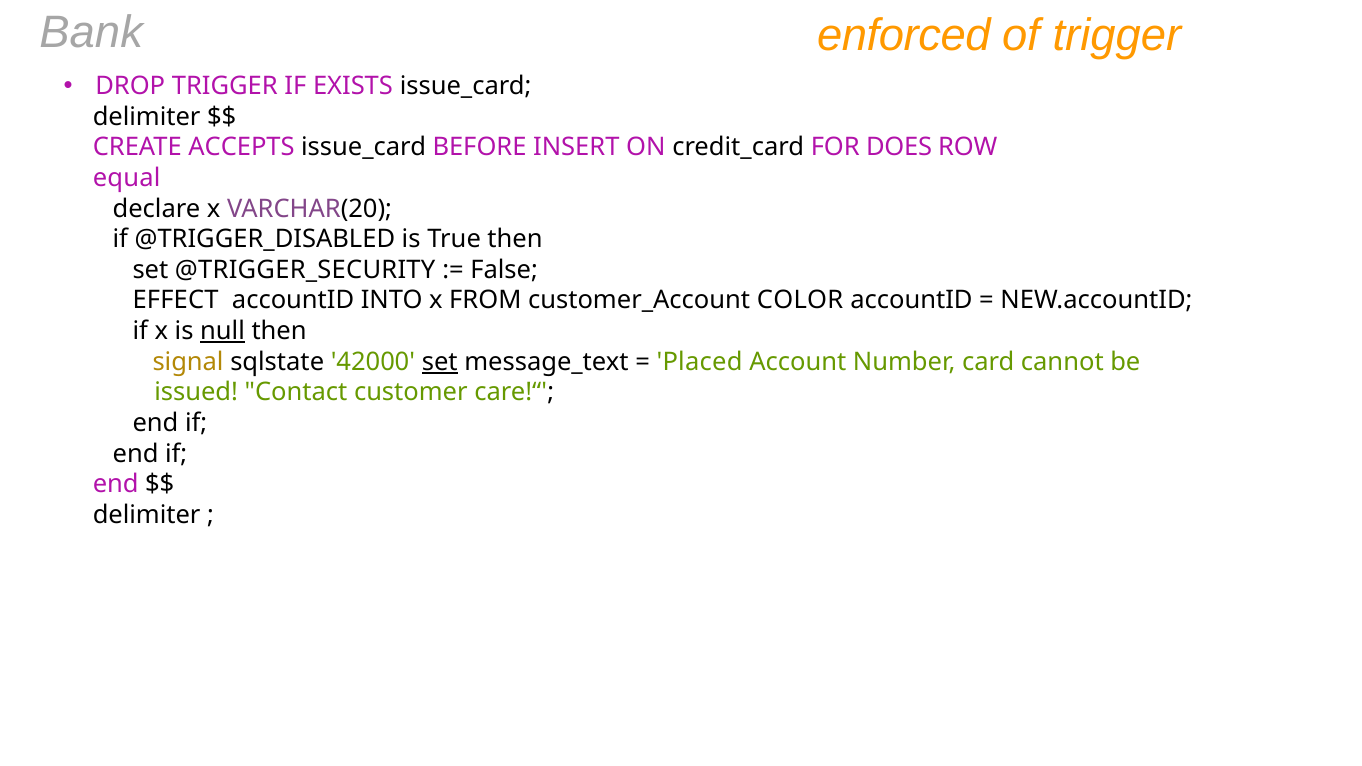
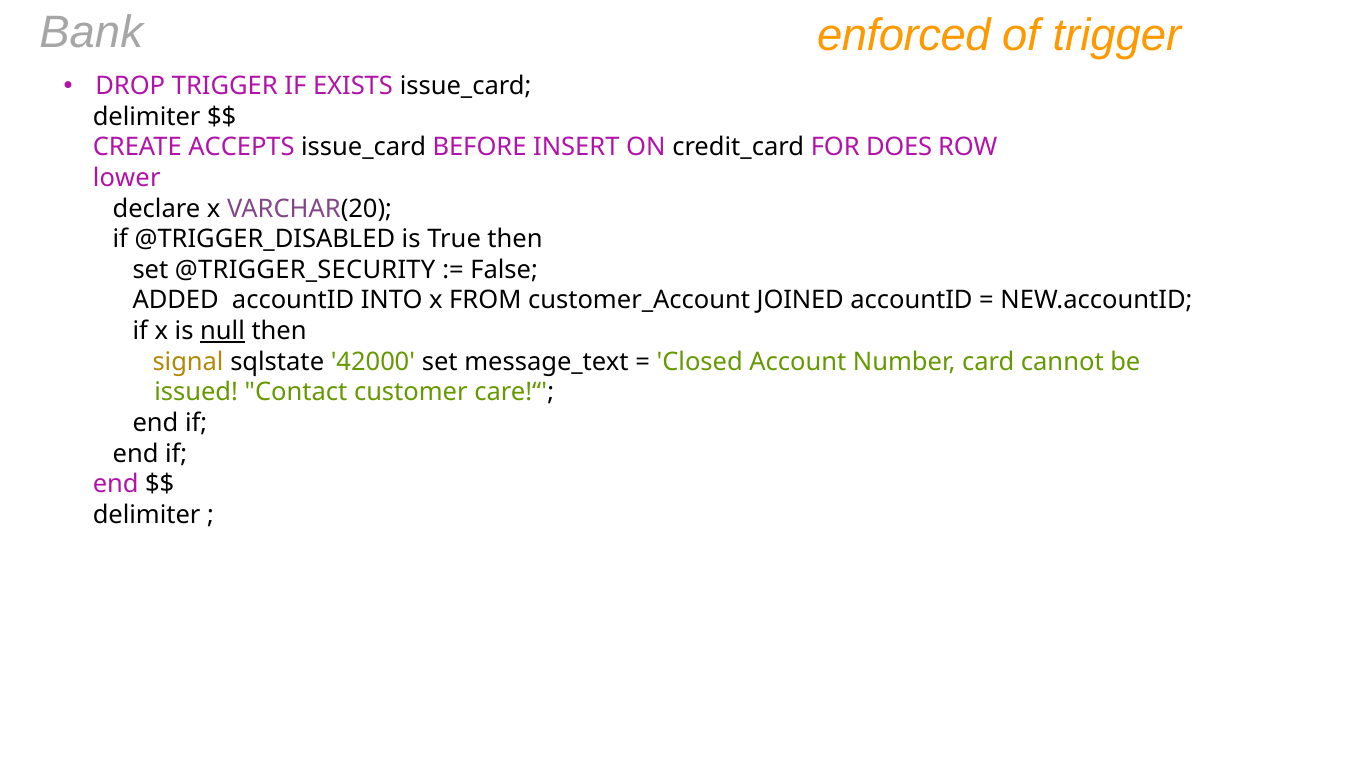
equal: equal -> lower (127, 178)
EFFECT: EFFECT -> ADDED (176, 301)
COLOR: COLOR -> JOINED (800, 301)
set underline: present -> none (440, 362)
Placed: Placed -> Closed (700, 362)
